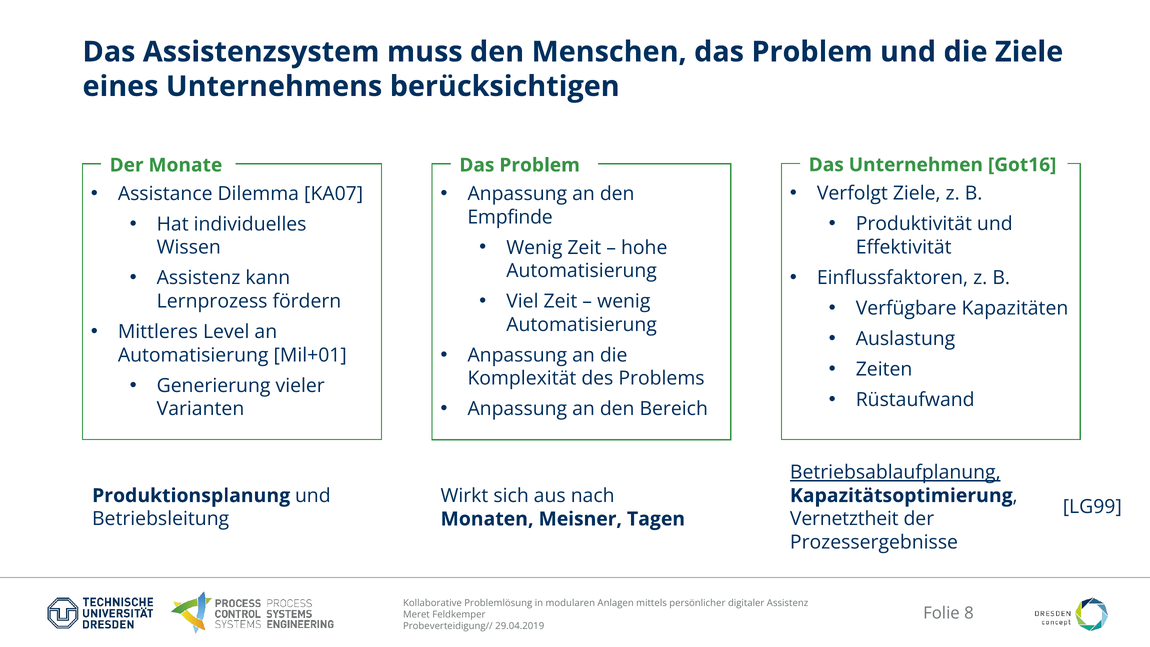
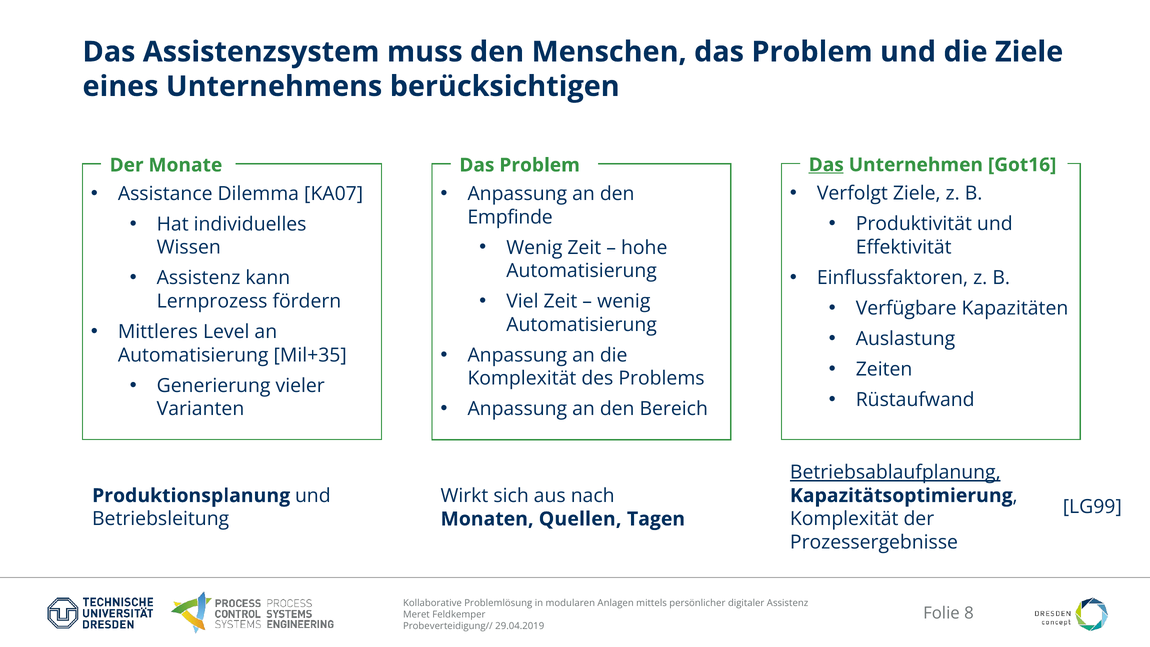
Das underline: none -> present (826, 165)
Mil+01: Mil+01 -> Mil+35 (310, 355)
Meisner: Meisner -> Quellen (580, 519)
Vernetztheit: Vernetztheit -> Komplexität (844, 519)
